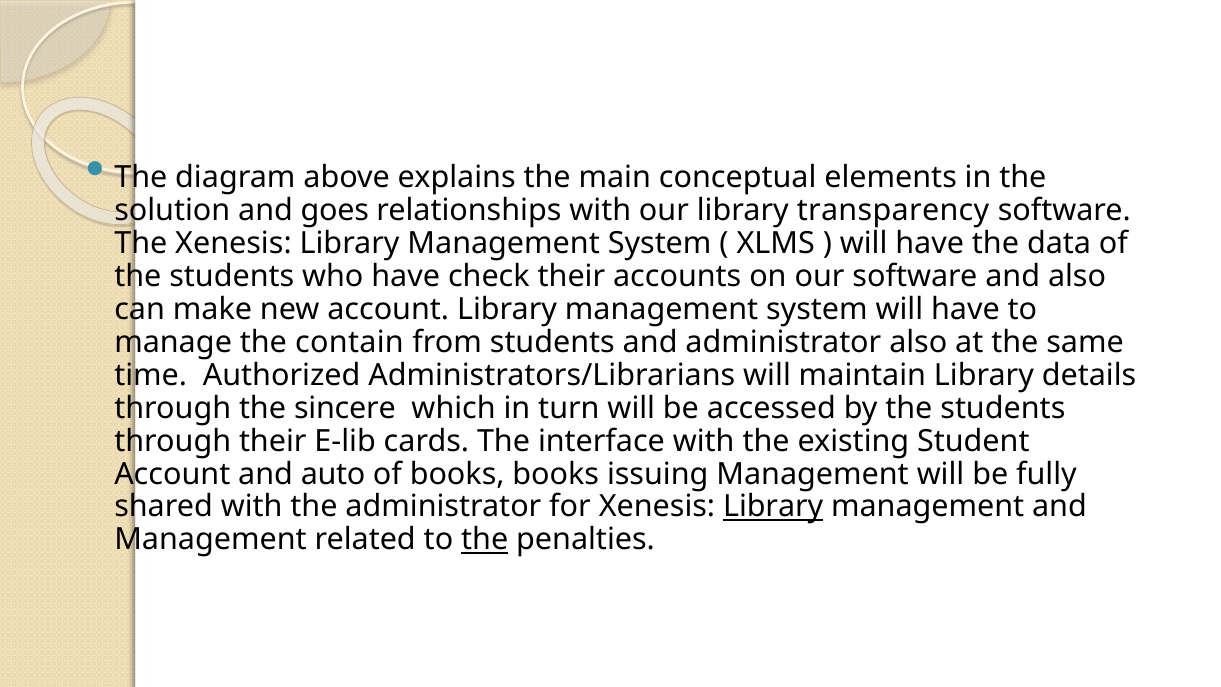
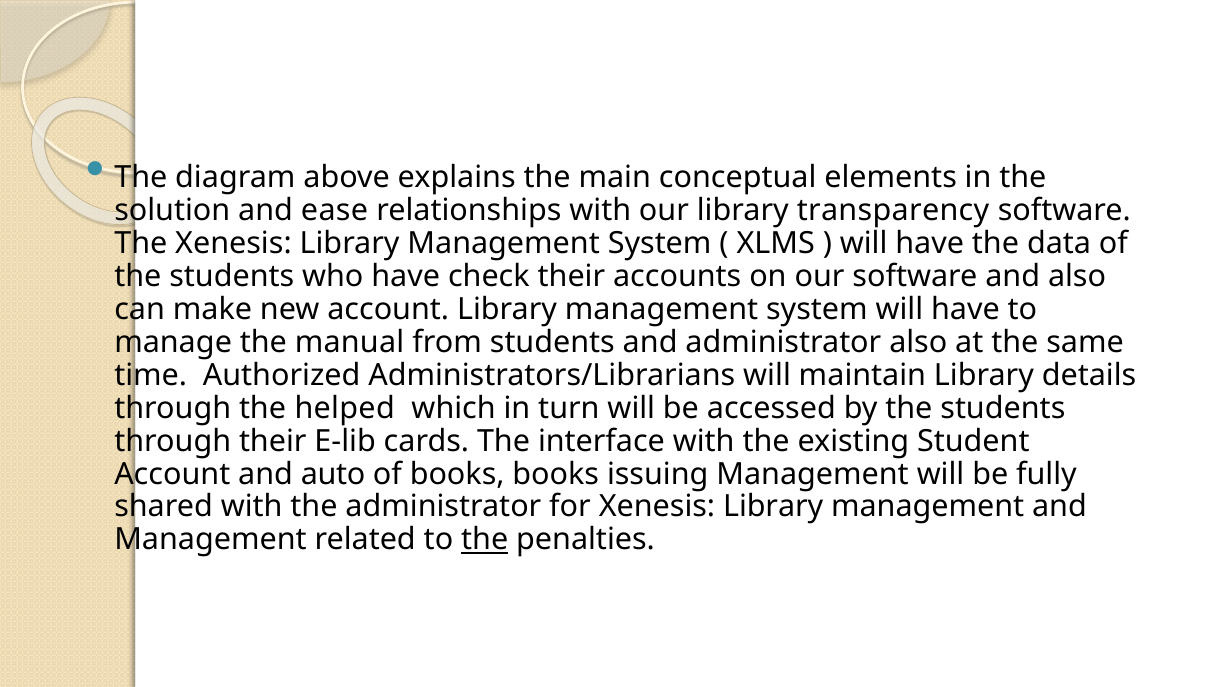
goes: goes -> ease (335, 210)
contain: contain -> manual (350, 342)
sincere: sincere -> helped (345, 408)
Library underline: present -> none (773, 507)
